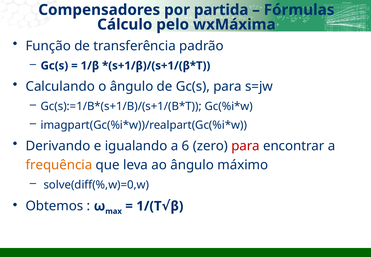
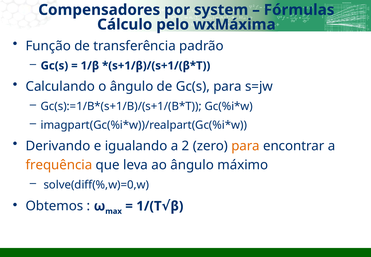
partida: partida -> system (221, 10)
6: 6 -> 2 (186, 146)
para colour: red -> orange (245, 146)
